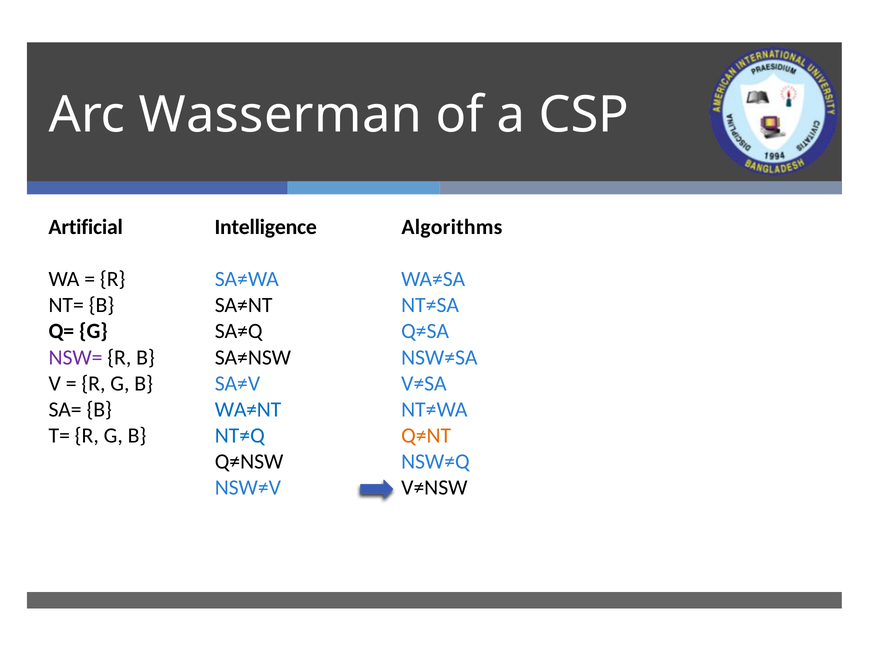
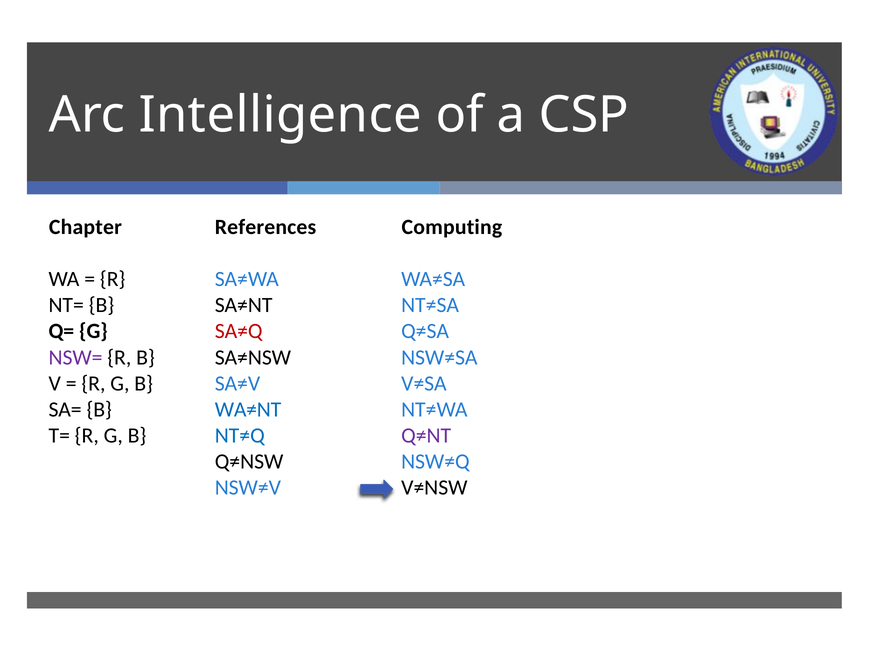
Wasserman: Wasserman -> Intelligence (280, 115)
Artificial: Artificial -> Chapter (85, 227)
Intelligence: Intelligence -> References (266, 227)
Algorithms: Algorithms -> Computing (452, 227)
SA≠Q colour: black -> red (239, 331)
Q≠NT colour: orange -> purple (426, 435)
